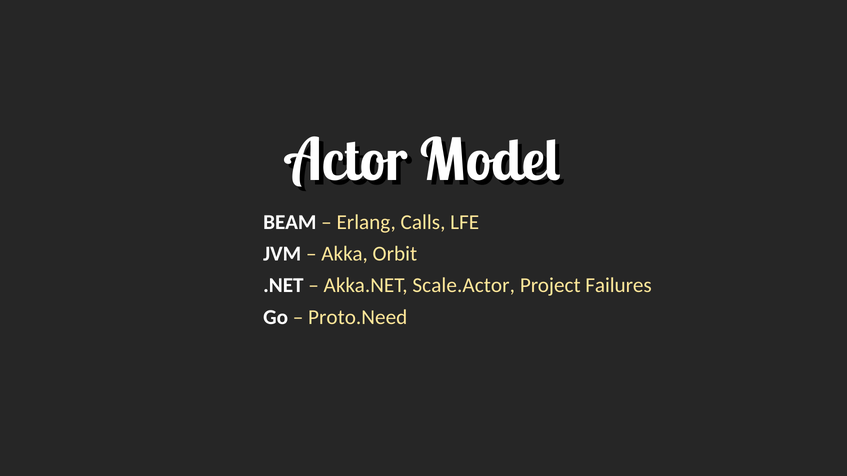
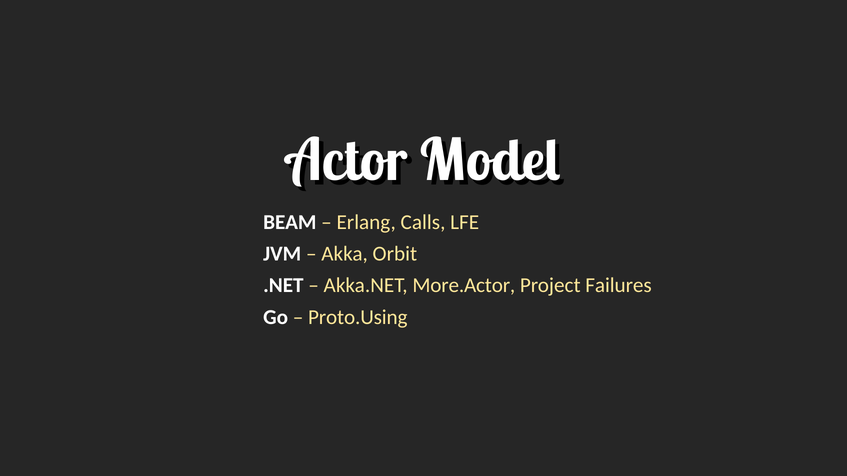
Scale.Actor: Scale.Actor -> More.Actor (464, 286)
Proto.Need: Proto.Need -> Proto.Using (358, 317)
